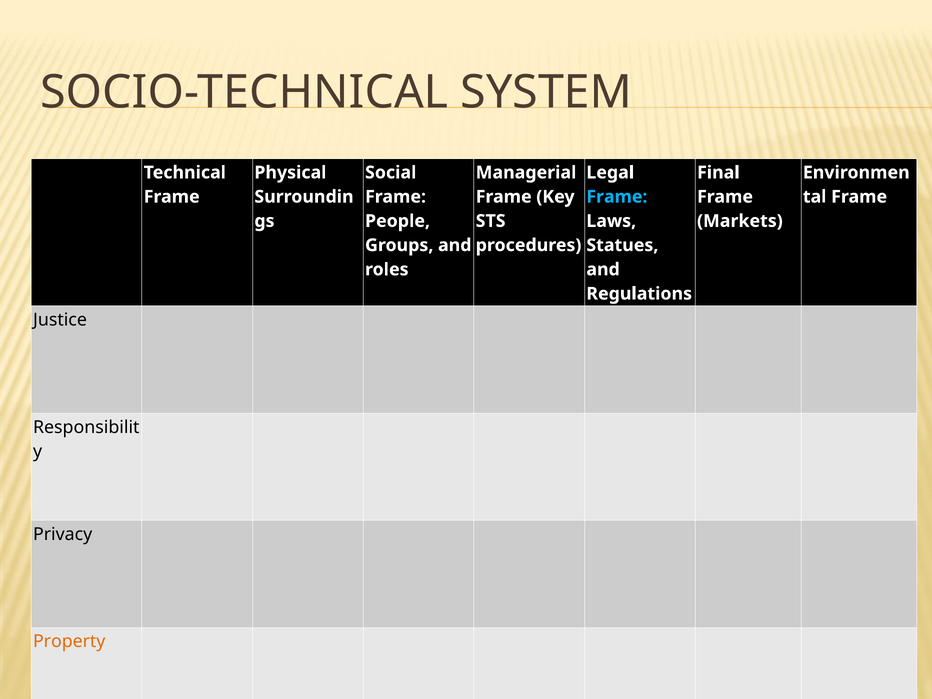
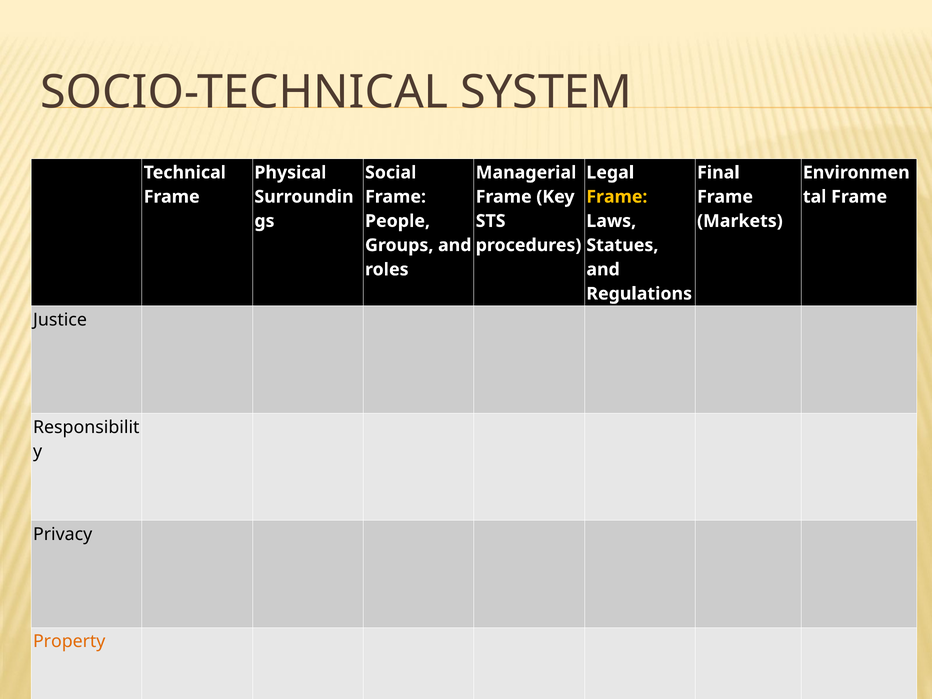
Frame colour: light blue -> yellow (617, 197)
